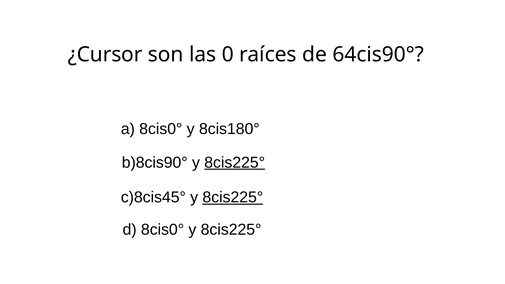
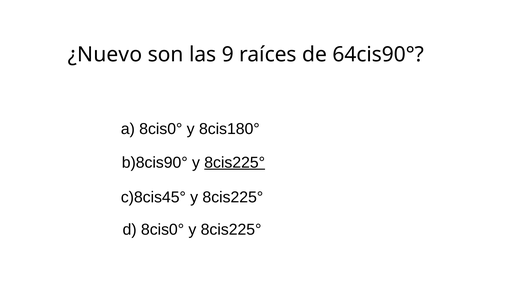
¿Cursor: ¿Cursor -> ¿Nuevo (105, 55)
0: 0 -> 9 (228, 55)
8cis225° underline: present -> none (233, 197)
